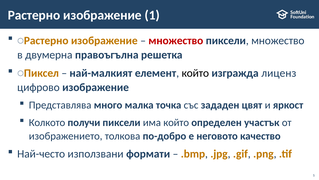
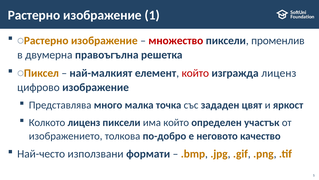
пиксели множество: множество -> променлив (278, 40)
който colour: black -> red (195, 73)
Колкото получи: получи -> лиценз (84, 122)
